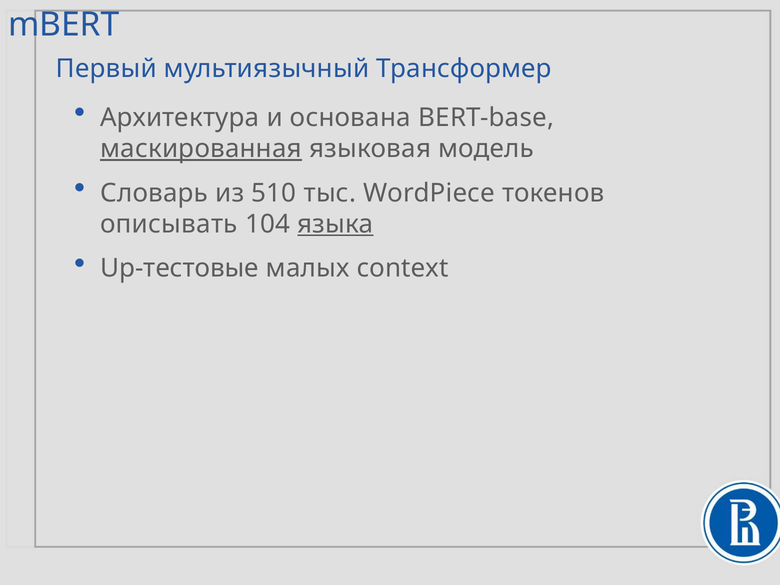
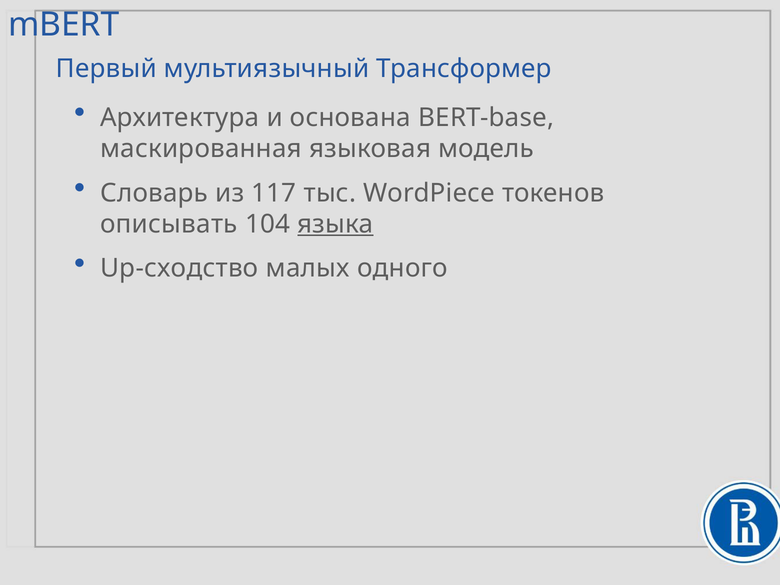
маскированная underline: present -> none (201, 149)
510: 510 -> 117 (274, 193)
Up-тестовые: Up-тестовые -> Up-сходство (179, 268)
context: context -> одного (403, 268)
